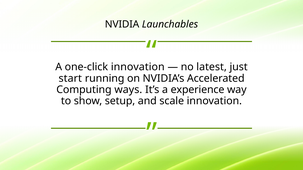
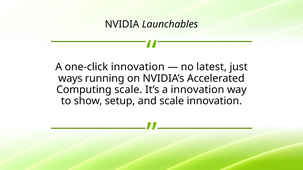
start: start -> ways (70, 79)
Computing ways: ways -> scale (128, 90)
a experience: experience -> innovation (197, 90)
